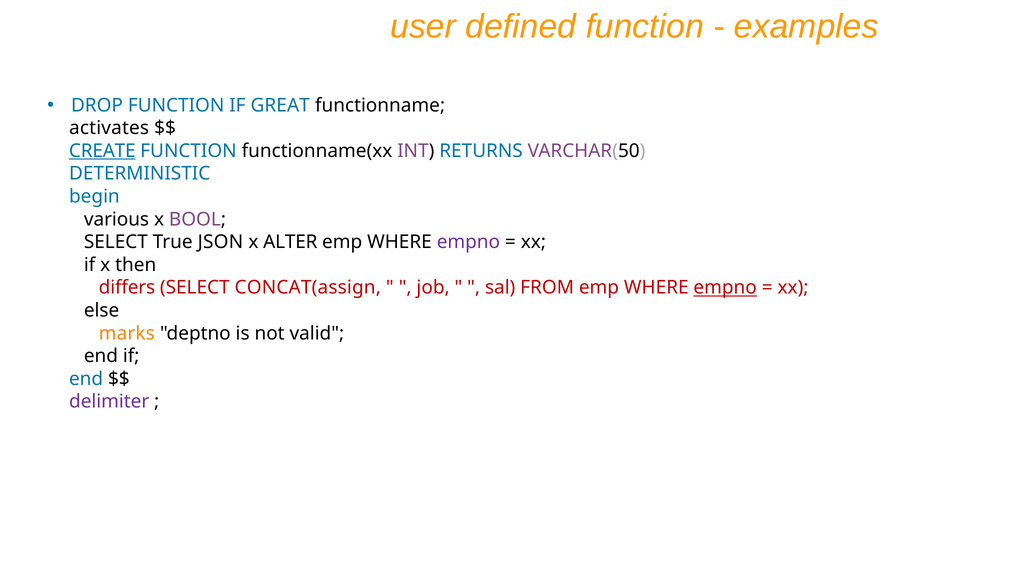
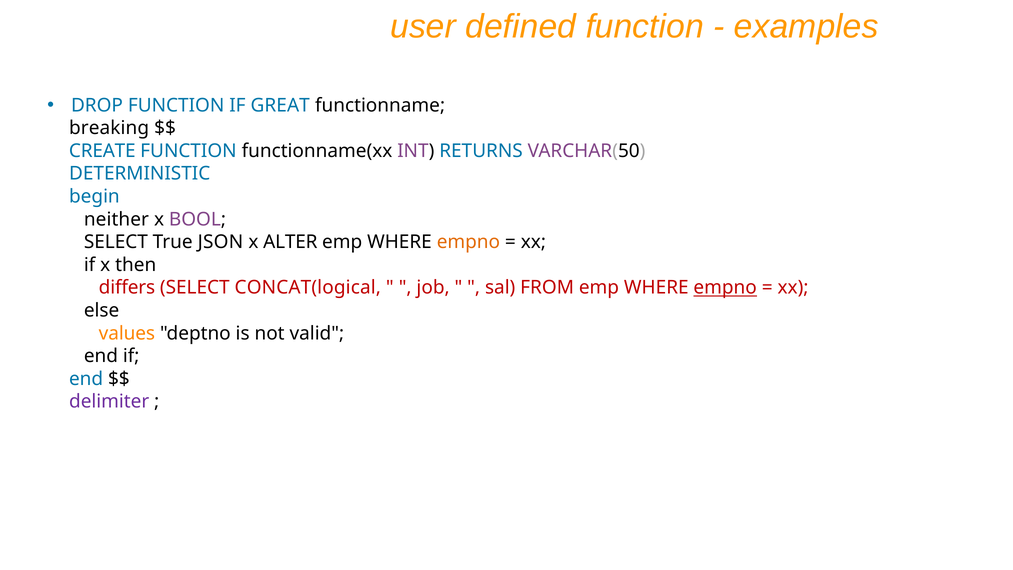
activates: activates -> breaking (109, 128)
CREATE underline: present -> none (102, 151)
various: various -> neither (116, 219)
empno colour: purple -> orange (468, 242)
CONCAT(assign: CONCAT(assign -> CONCAT(logical (308, 288)
marks: marks -> values (127, 333)
